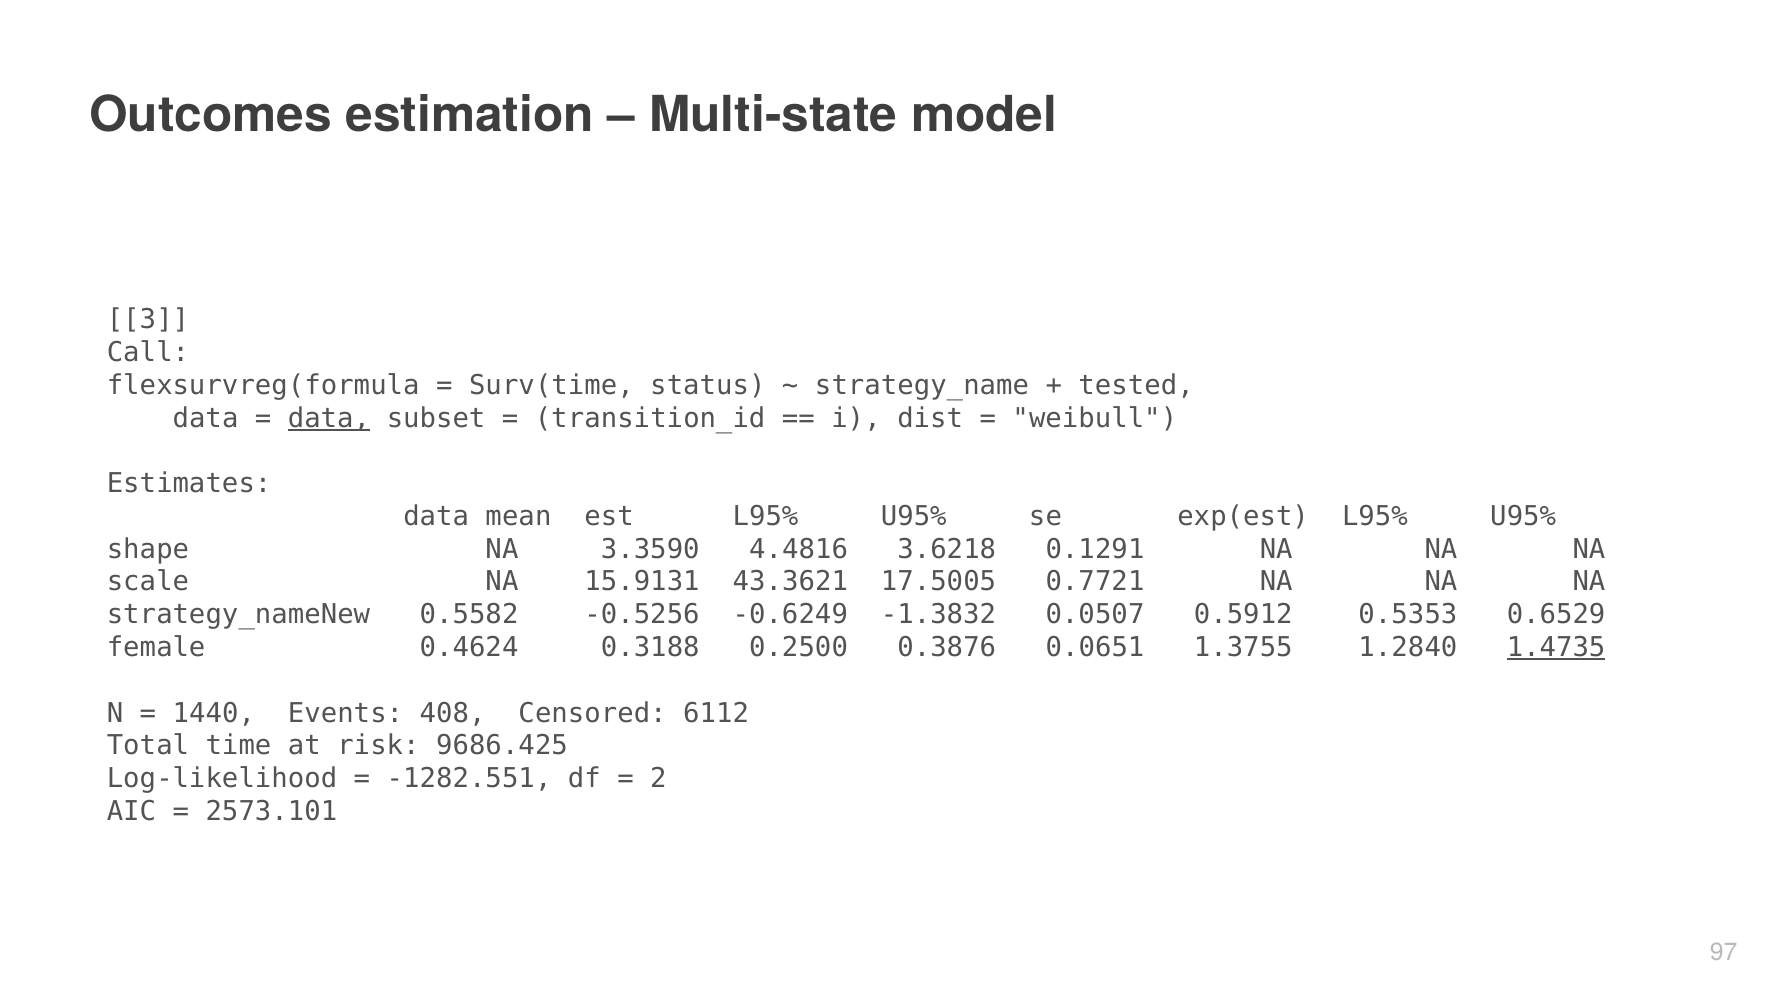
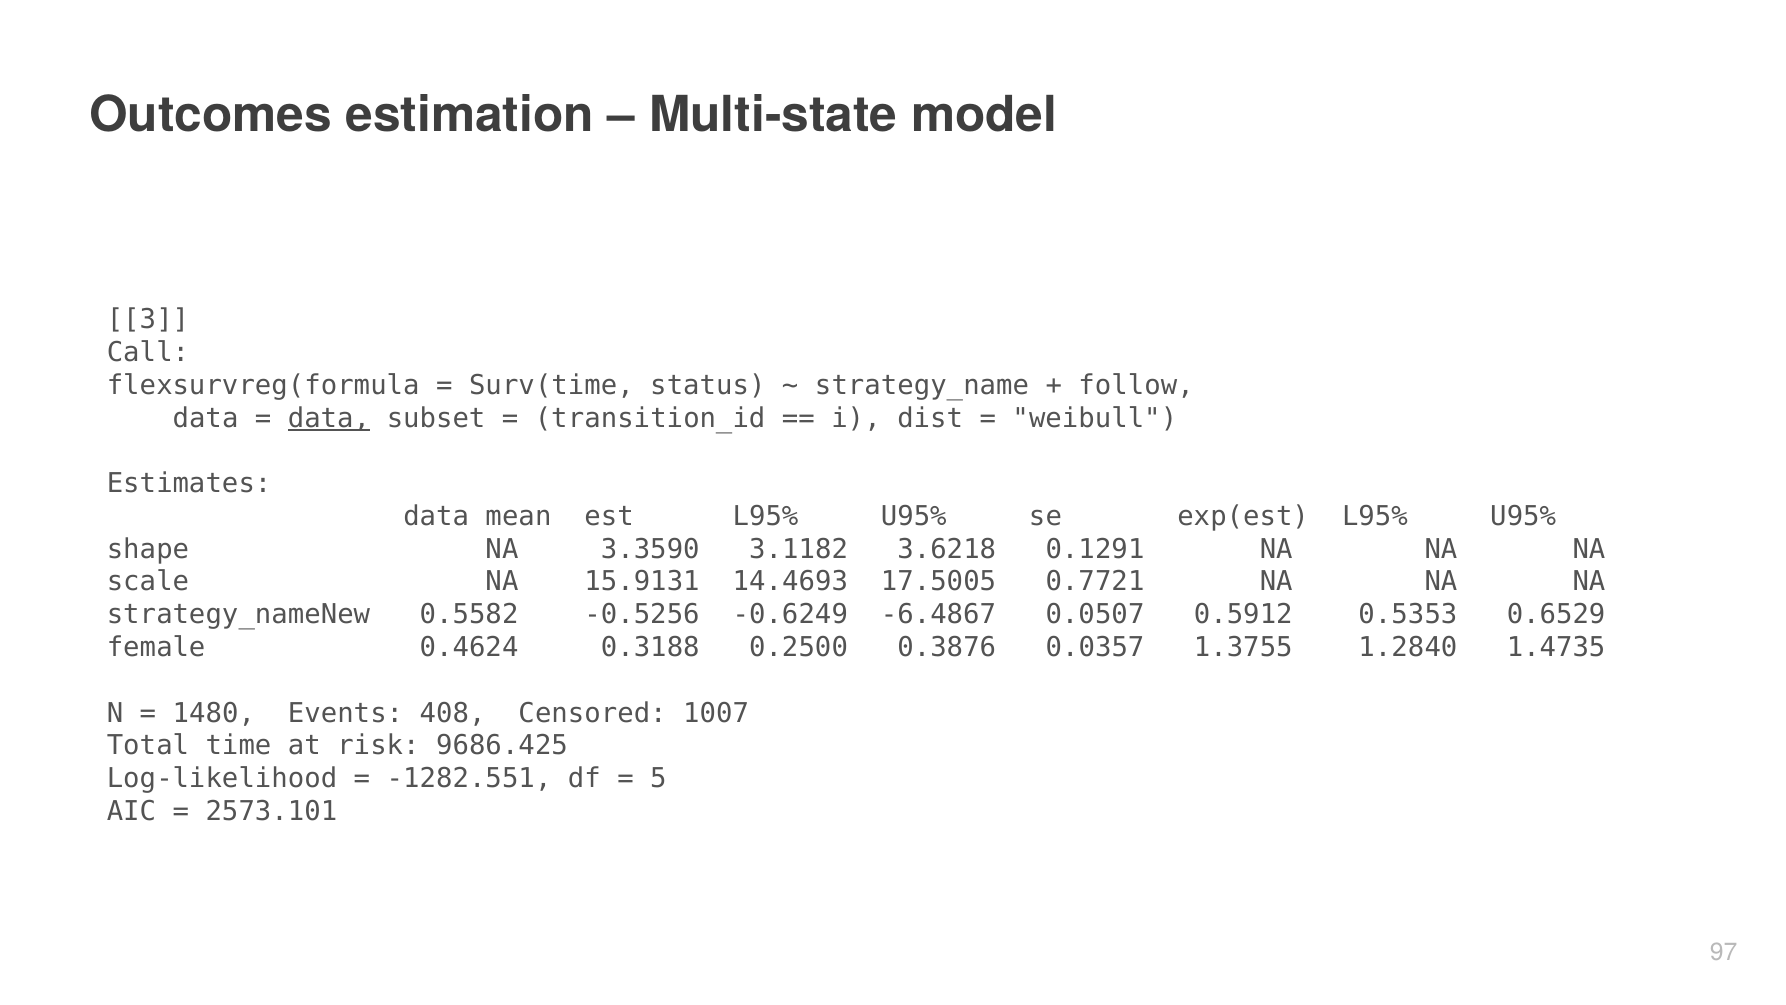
tested: tested -> follow (1136, 385)
4.4816: 4.4816 -> 3.1182 (799, 549)
43.3621: 43.3621 -> 14.4693 (790, 582)
-1.3832: -1.3832 -> -6.4867 (938, 615)
0.0651: 0.0651 -> 0.0357 (1095, 647)
1.4735 underline: present -> none (1556, 647)
1440: 1440 -> 1480 (214, 713)
6112: 6112 -> 1007 (716, 713)
2: 2 -> 5 (658, 778)
